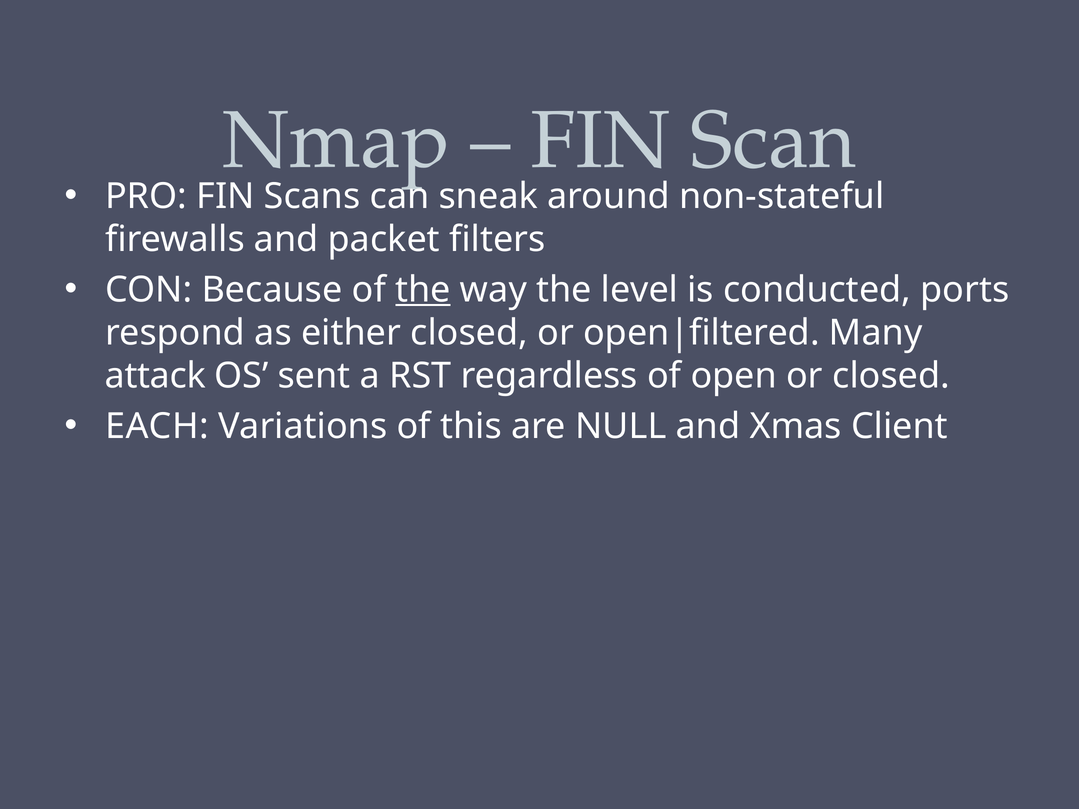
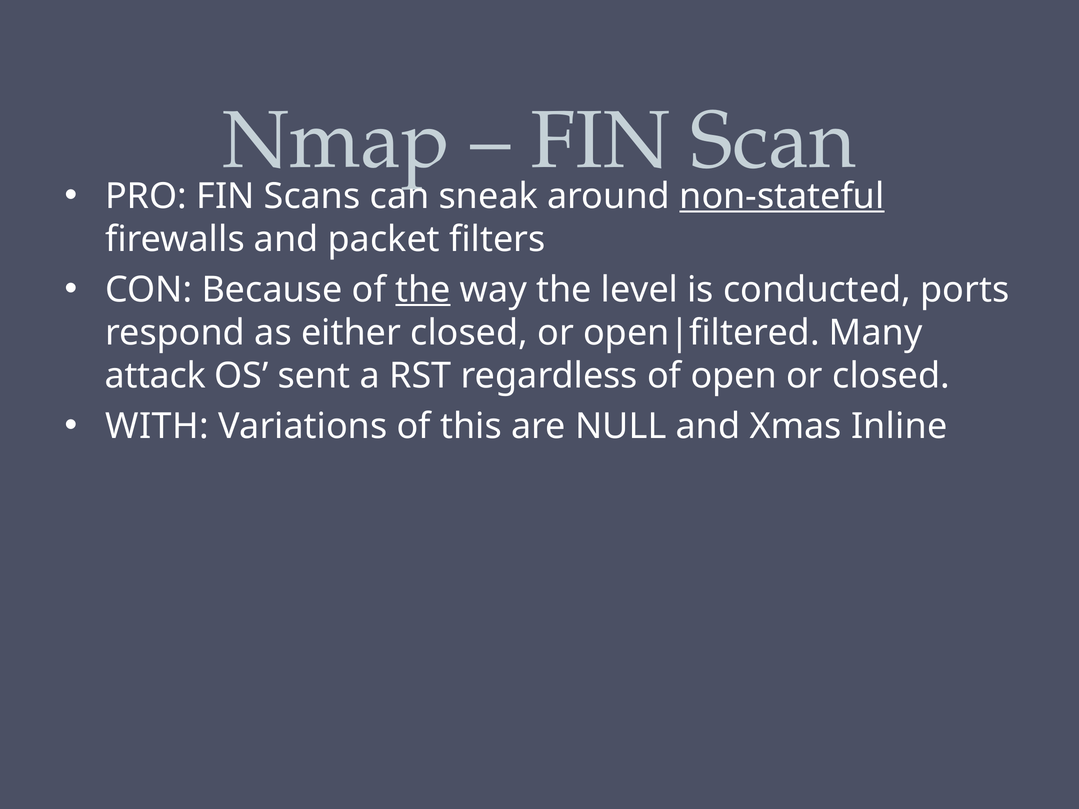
non-stateful underline: none -> present (782, 196)
EACH: EACH -> WITH (157, 426)
Client: Client -> Inline (899, 426)
